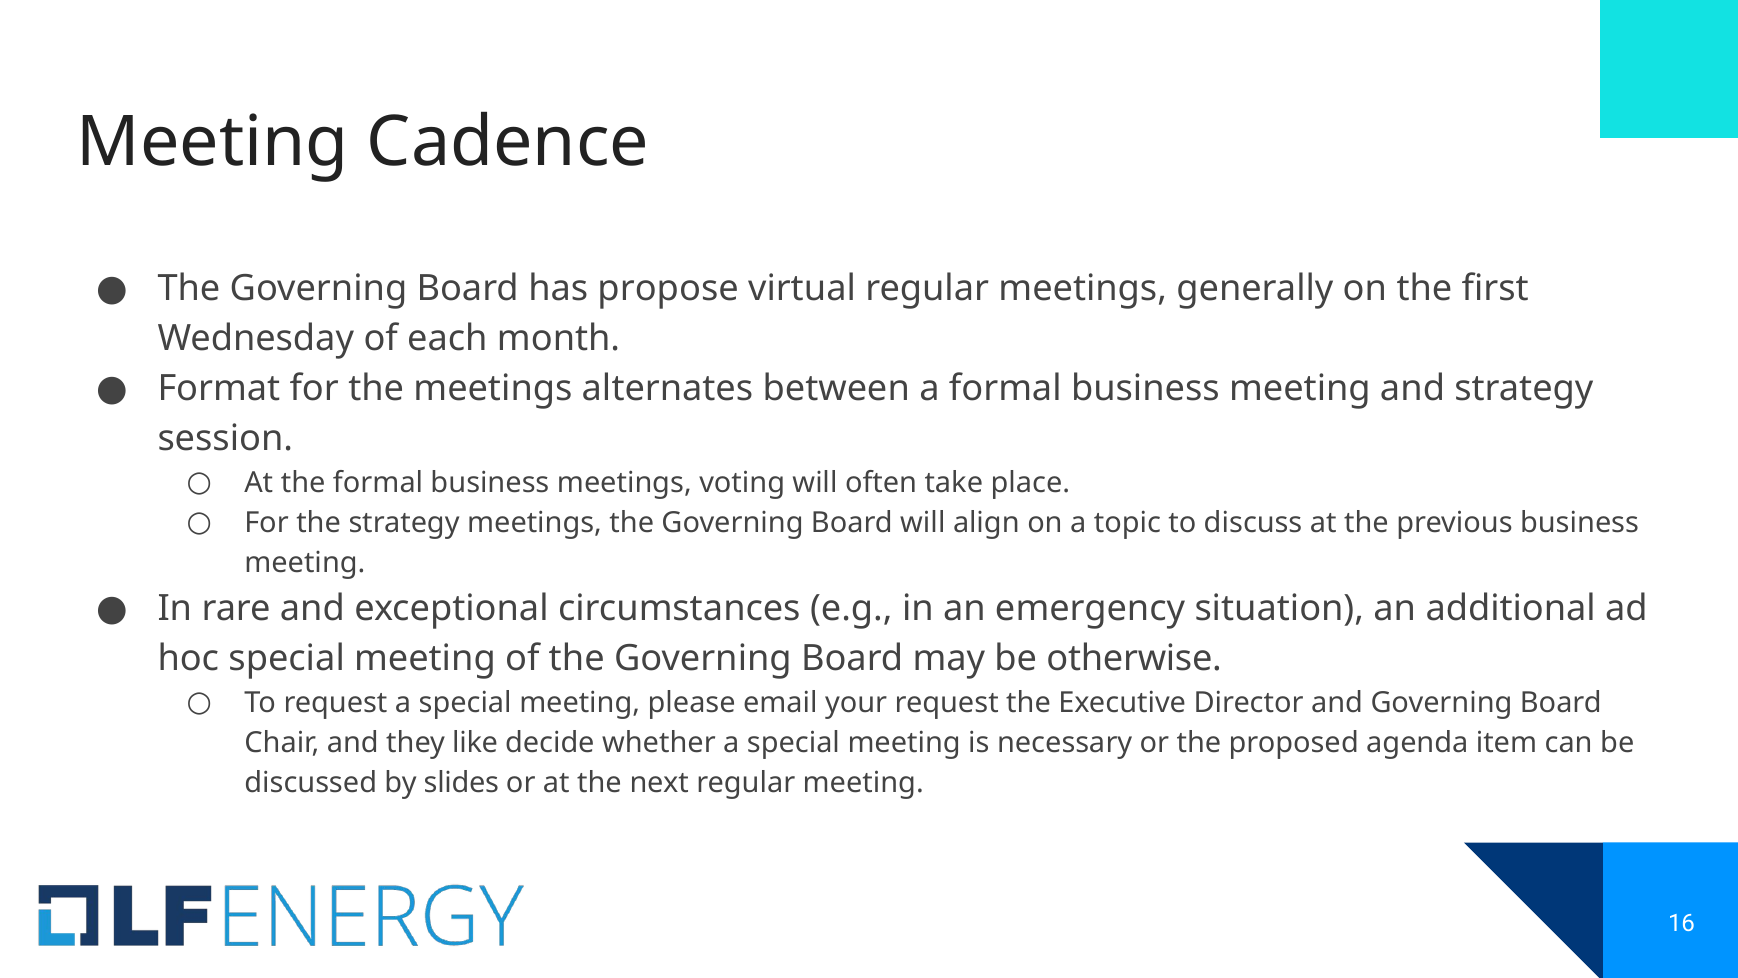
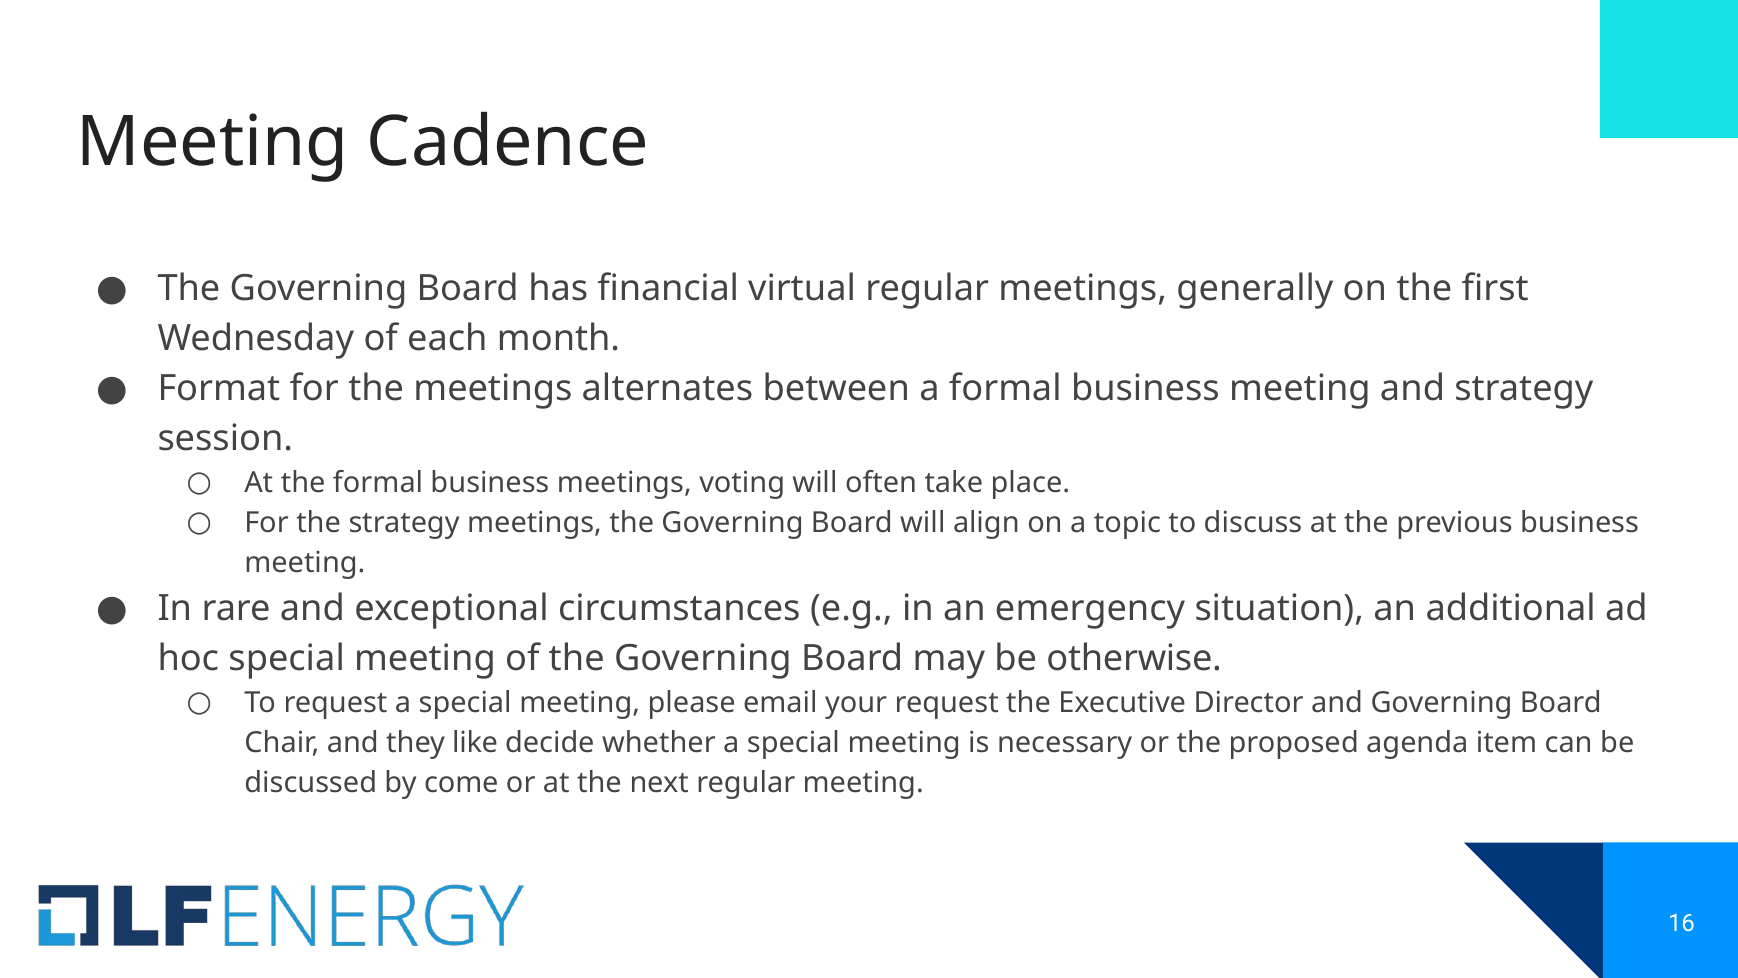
propose: propose -> financial (668, 289)
slides: slides -> come (461, 782)
